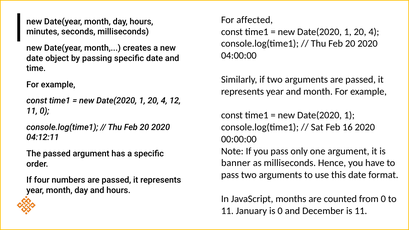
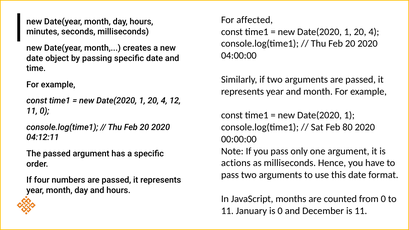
16: 16 -> 80 (347, 127)
banner: banner -> actions (236, 163)
